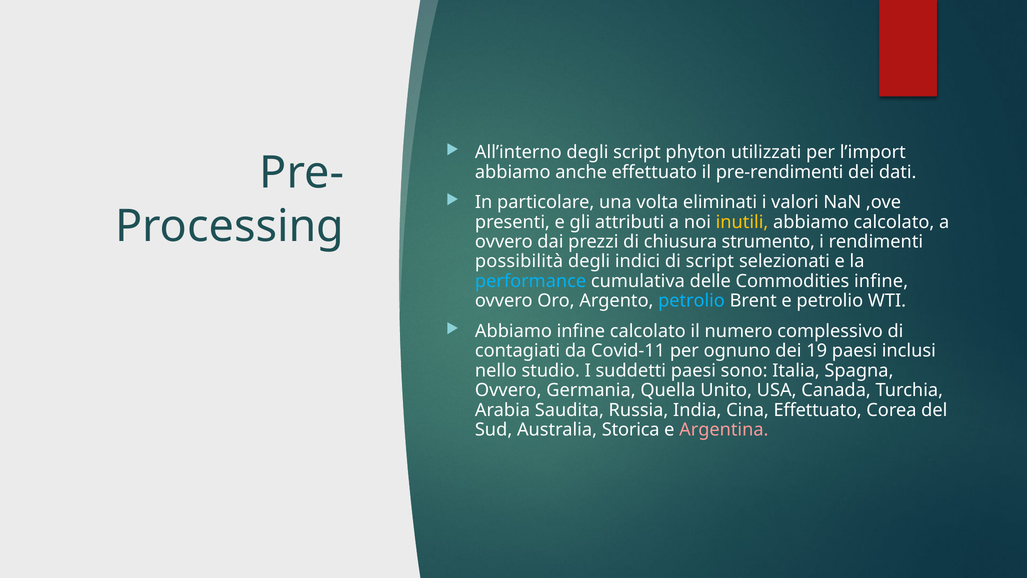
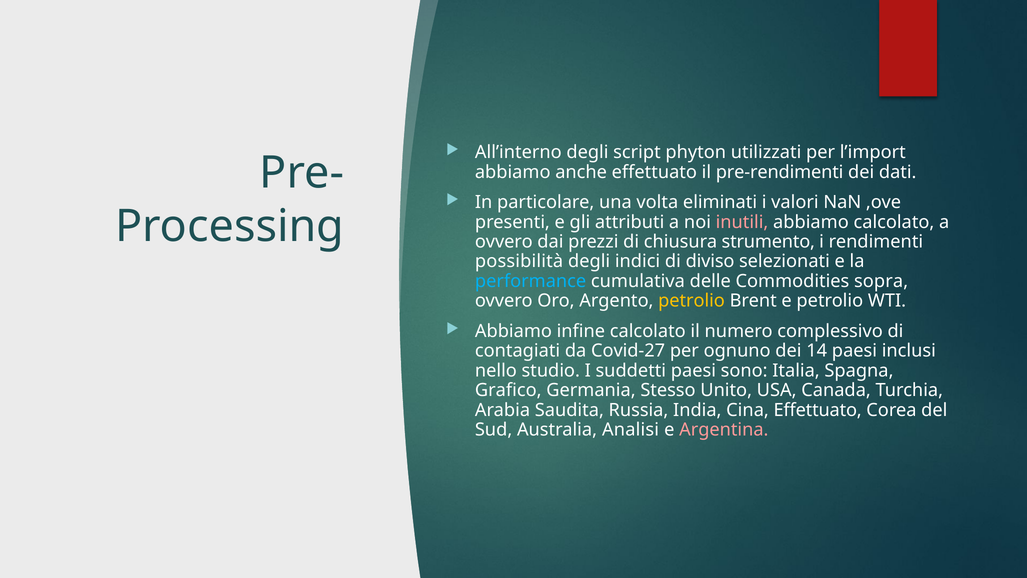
inutili colour: yellow -> pink (742, 222)
di script: script -> diviso (710, 261)
Commodities infine: infine -> sopra (881, 281)
petrolio colour: light blue -> yellow (692, 301)
Covid-11: Covid-11 -> Covid-27 (628, 351)
19: 19 -> 14 (817, 351)
Ovvero: Ovvero -> Grafico (508, 390)
Quella: Quella -> Stesso (668, 390)
Storica: Storica -> Analisi (631, 429)
